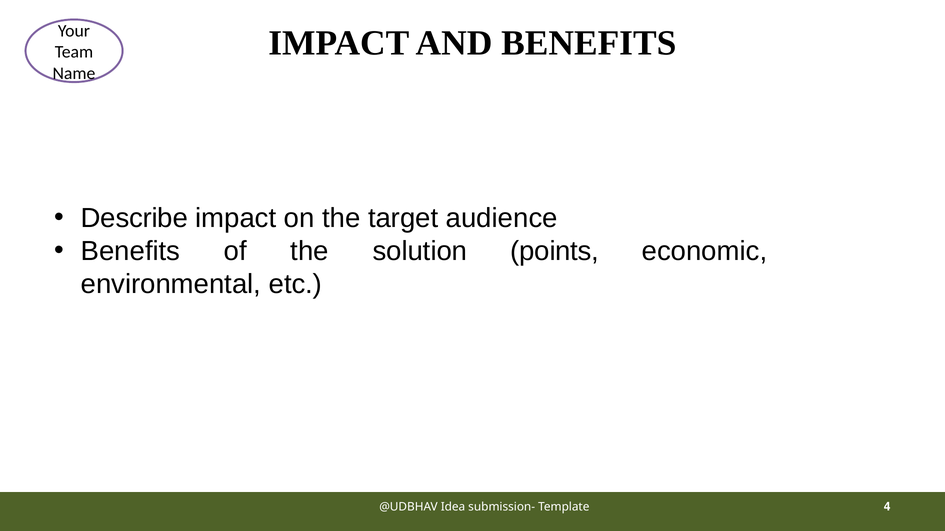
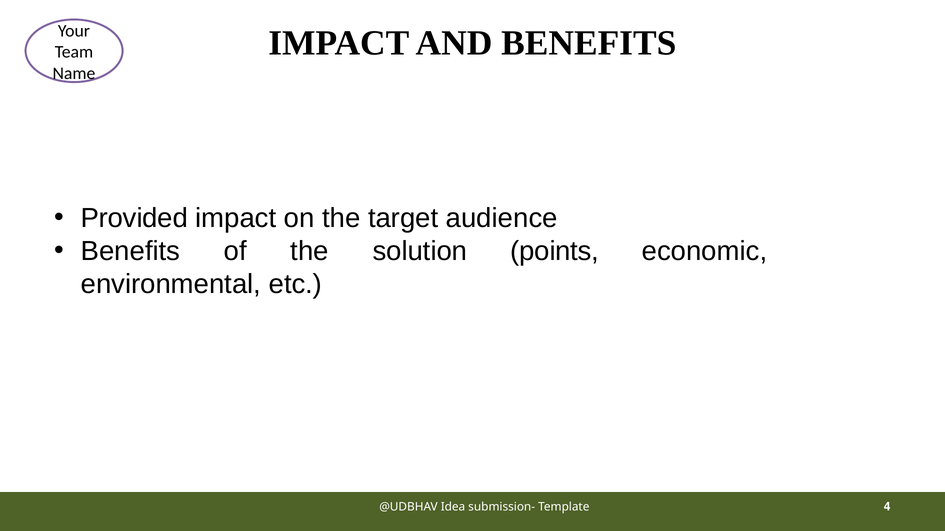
Describe: Describe -> Provided (134, 218)
